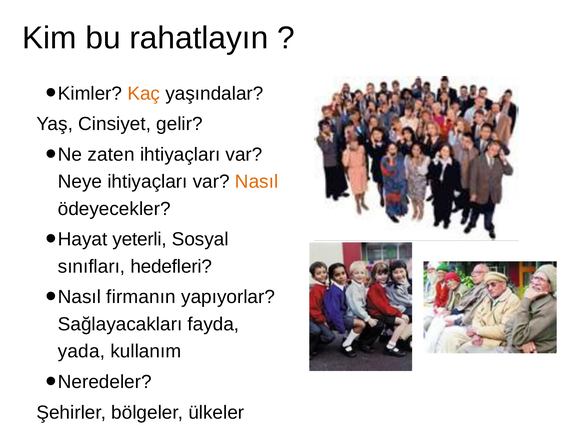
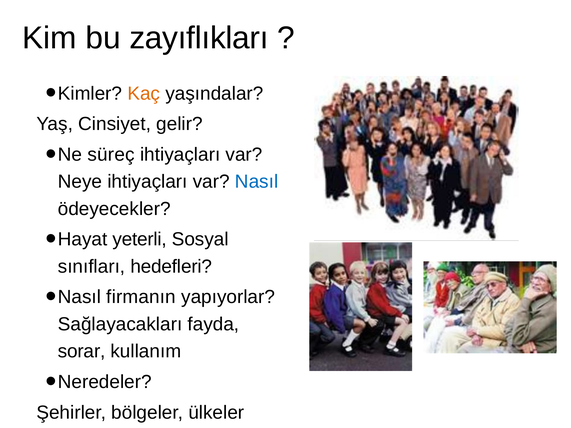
rahatlayın: rahatlayın -> zayıflıkları (199, 38)
zaten: zaten -> süreç (111, 155)
Nasıl colour: orange -> blue (257, 182)
yada: yada -> sorar (82, 352)
